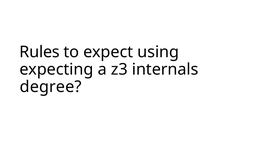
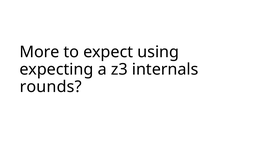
Rules: Rules -> More (39, 52)
degree: degree -> rounds (51, 87)
